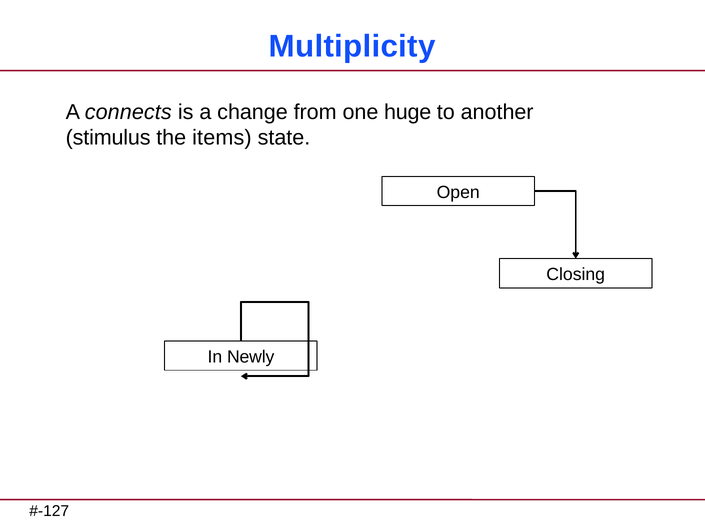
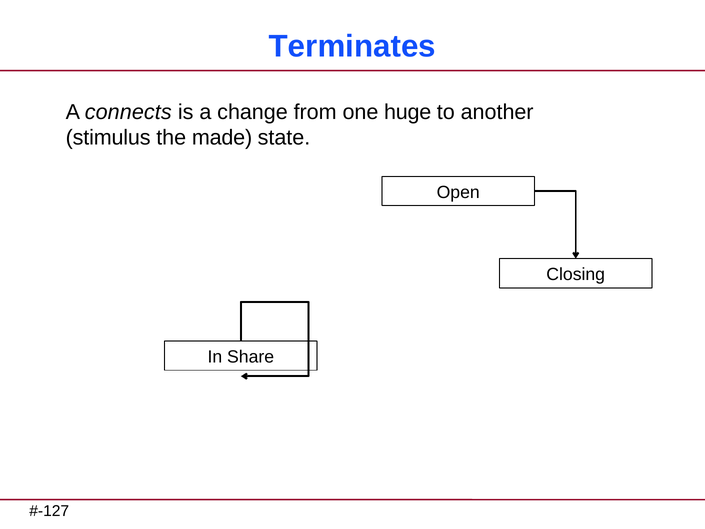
Multiplicity: Multiplicity -> Terminates (352, 46)
items: items -> made (222, 138)
Newly: Newly -> Share (251, 357)
